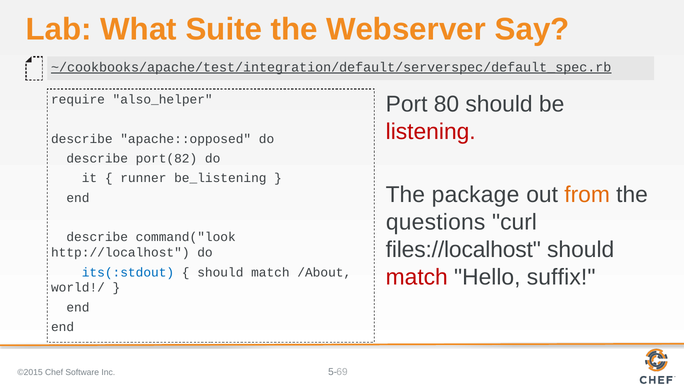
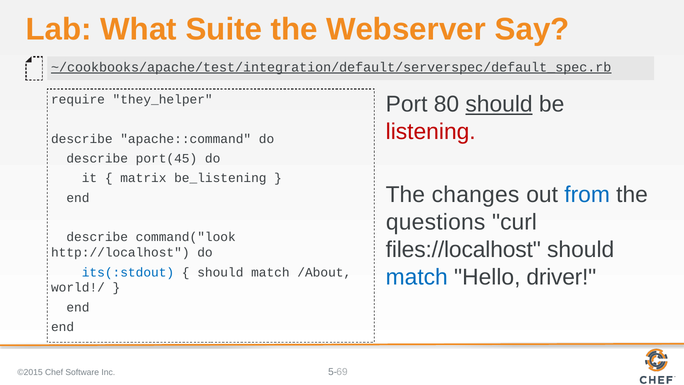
should underline: none -> present (499, 104)
also_helper: also_helper -> they_helper (163, 99)
apache::opposed: apache::opposed -> apache::command (186, 139)
port(82: port(82 -> port(45 (166, 158)
runner: runner -> matrix (143, 178)
package: package -> changes (476, 195)
from colour: orange -> blue (587, 195)
match colour: red -> blue (417, 277)
suffix: suffix -> driver (561, 277)
